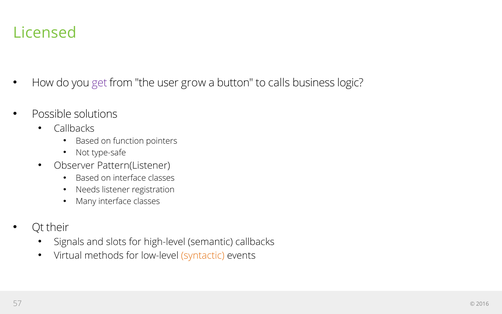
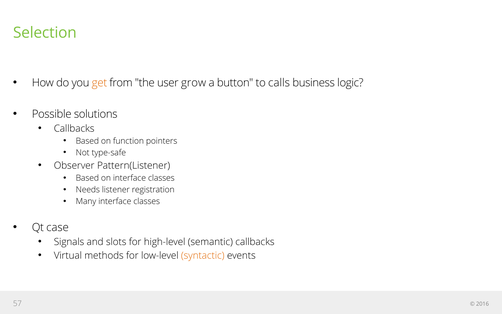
Licensed: Licensed -> Selection (45, 33)
get colour: purple -> orange (99, 83)
their: their -> case (58, 227)
